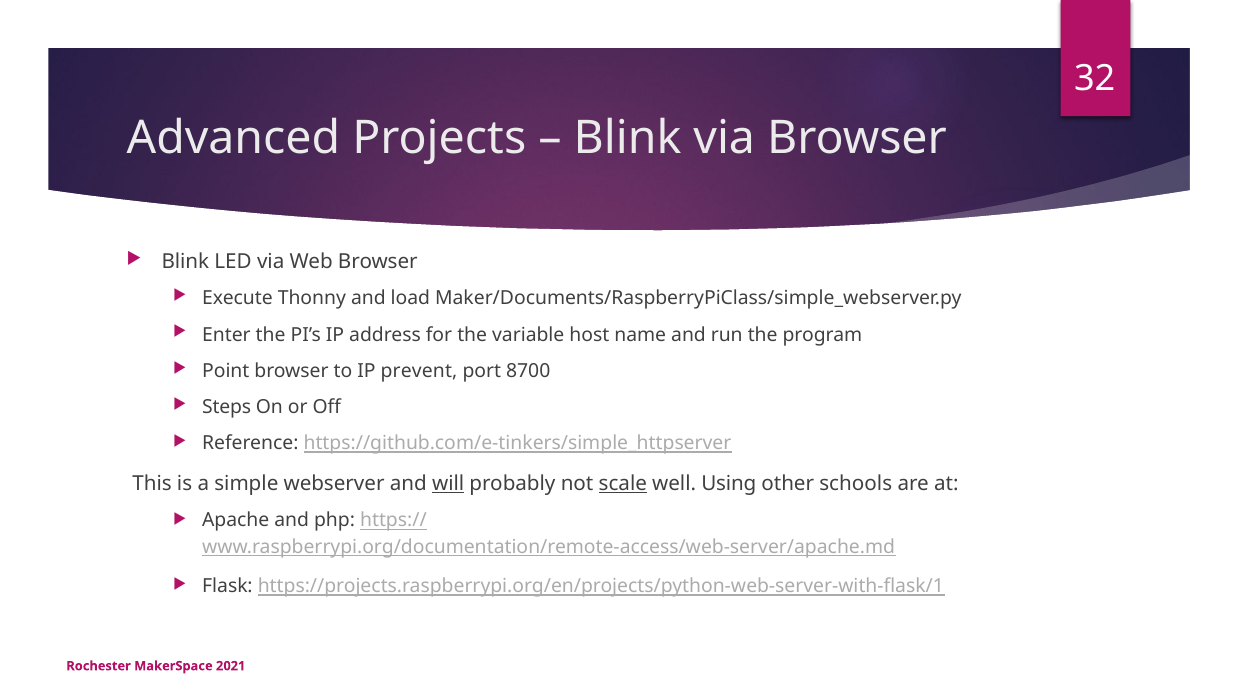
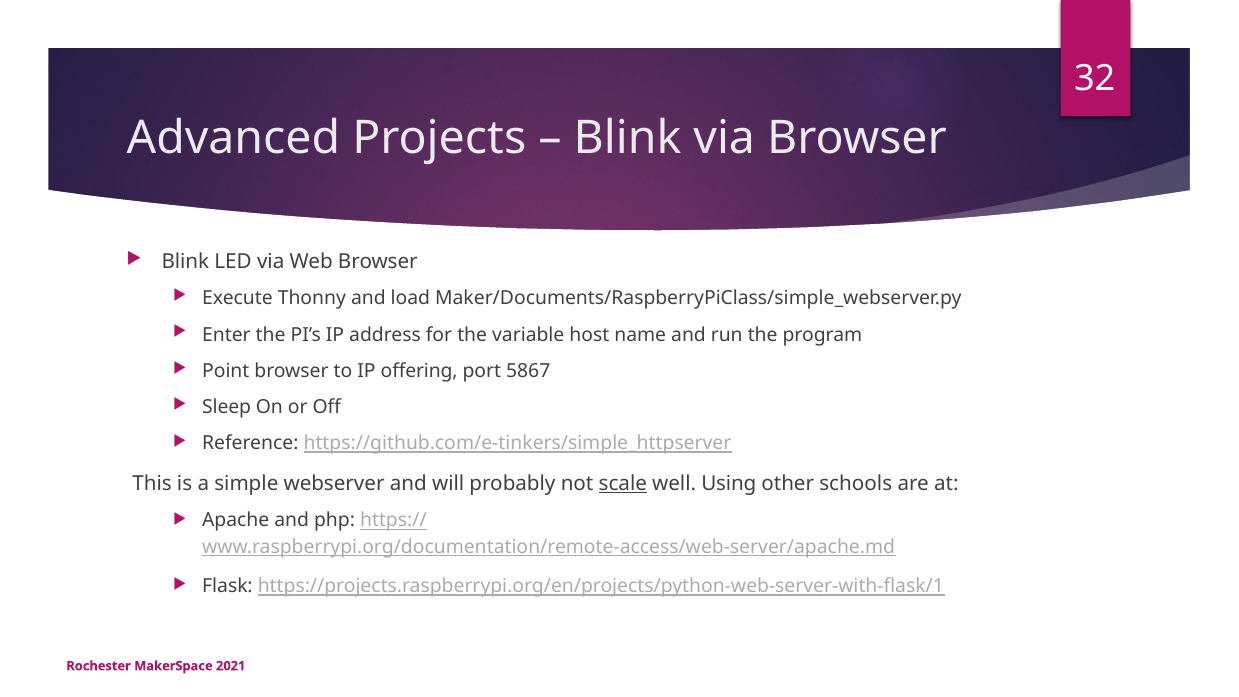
prevent: prevent -> offering (419, 371)
8700: 8700 -> 5867 (528, 371)
Steps: Steps -> Sleep (227, 407)
will underline: present -> none (448, 483)
